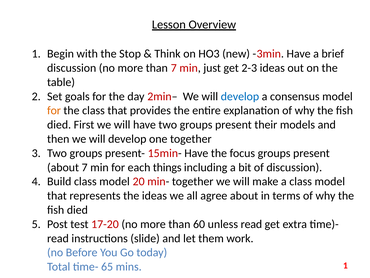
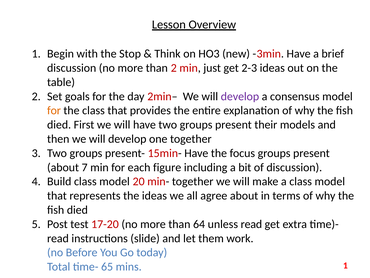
than 7: 7 -> 2 (174, 68)
develop colour: blue -> purple (240, 96)
things: things -> figure (167, 167)
60: 60 -> 64 (199, 224)
